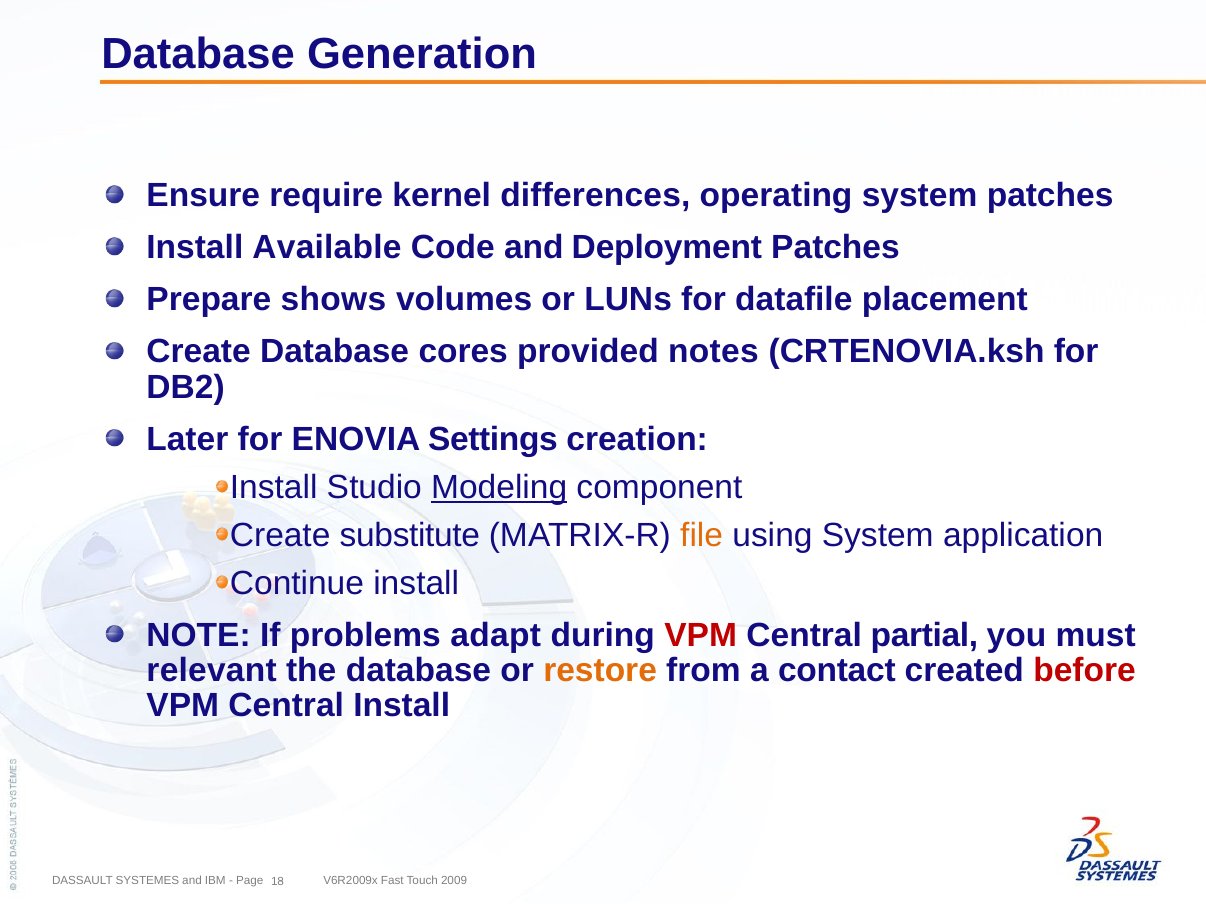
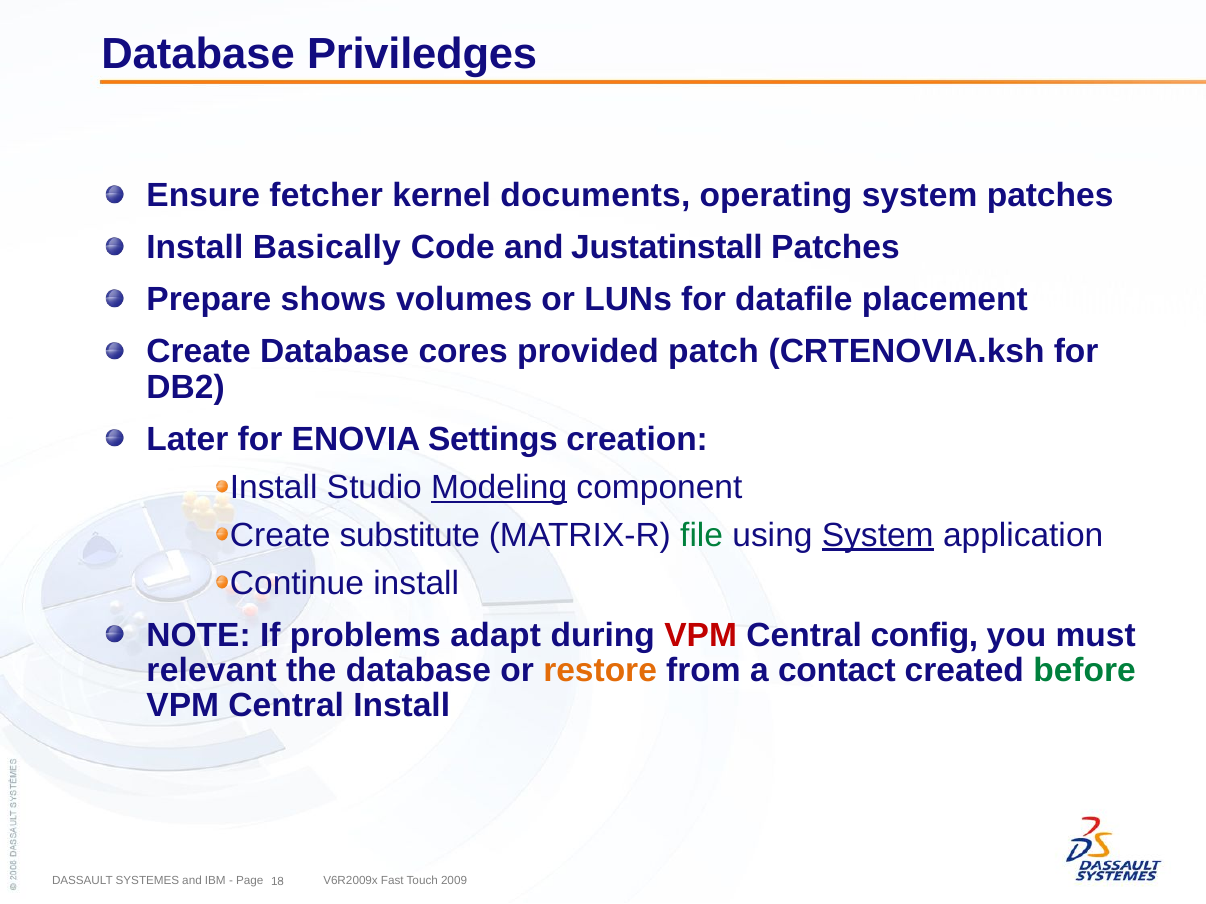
Generation: Generation -> Priviledges (422, 54)
require: require -> fetcher (326, 196)
differences: differences -> documents (595, 196)
Available: Available -> Basically (327, 248)
Deployment: Deployment -> Justatinstall (667, 248)
notes: notes -> patch (713, 352)
file colour: orange -> green (702, 535)
System underline: none -> present (878, 535)
partial: partial -> config (924, 635)
before colour: red -> green (1085, 671)
